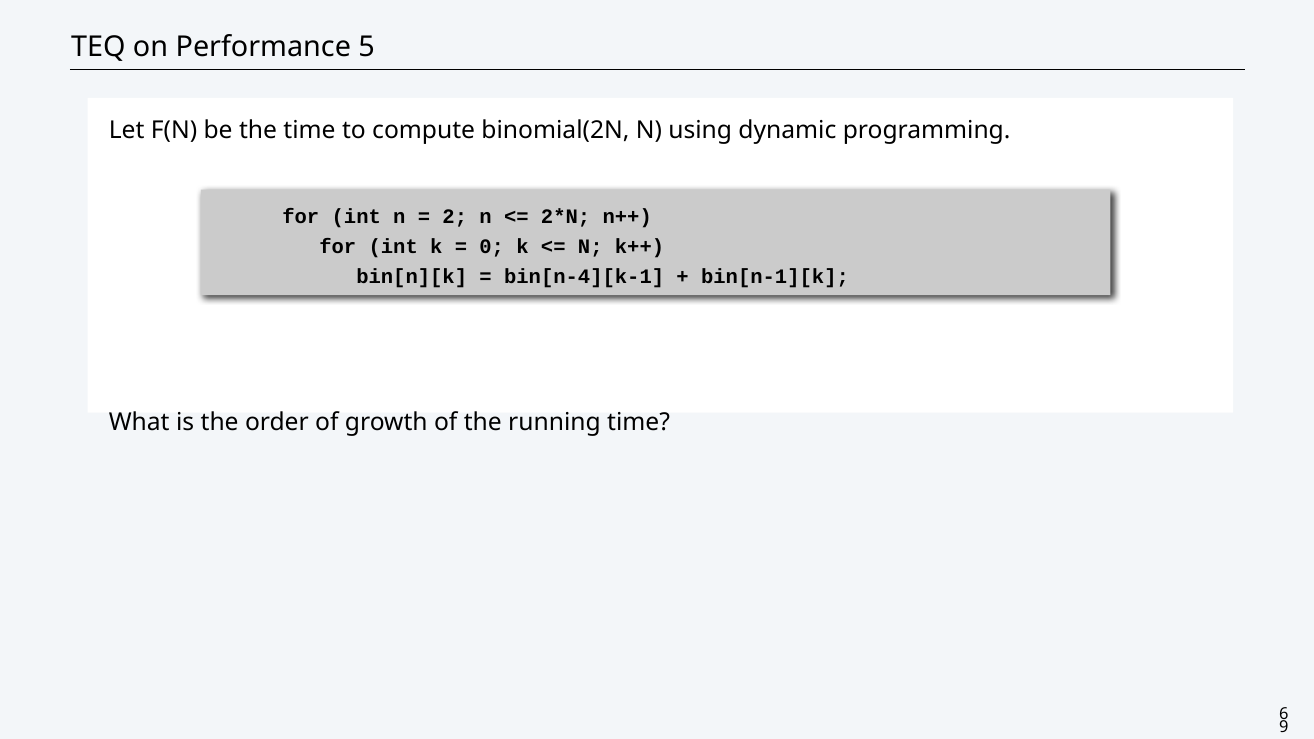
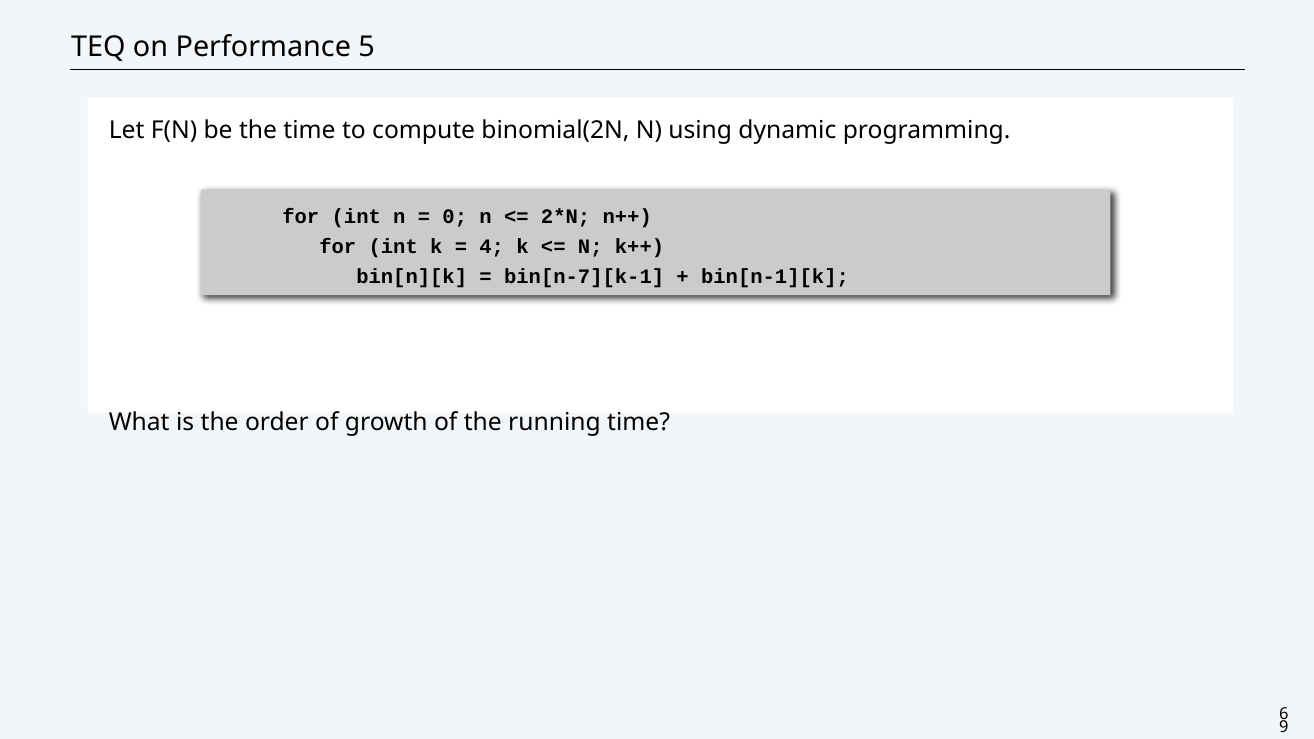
2: 2 -> 0 (455, 216)
0: 0 -> 4 (492, 247)
bin[n-4][k-1: bin[n-4][k-1 -> bin[n-7][k-1 (584, 277)
